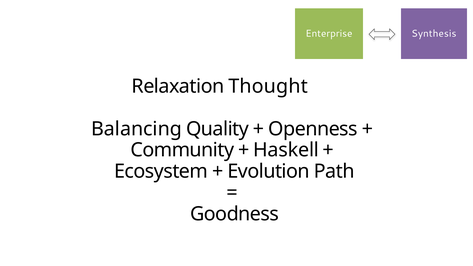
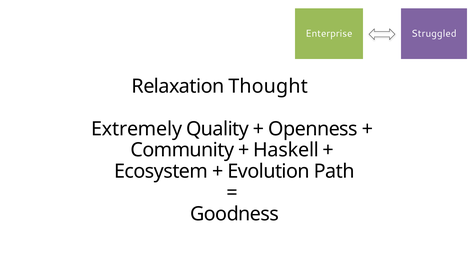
Synthesis: Synthesis -> Struggled (434, 34)
Balancing: Balancing -> Extremely (137, 129)
